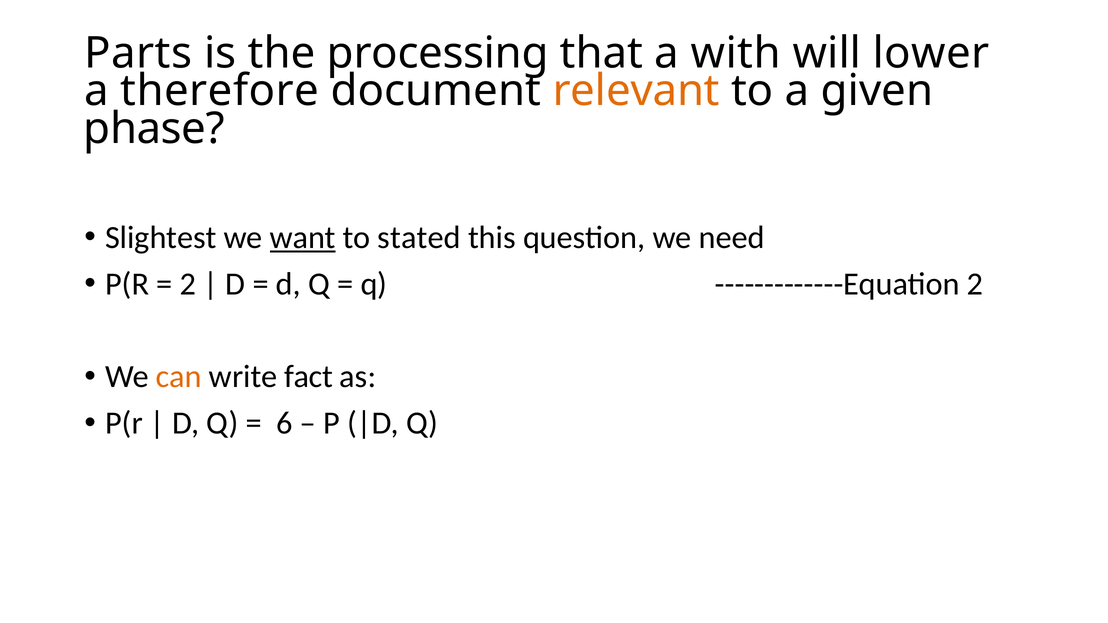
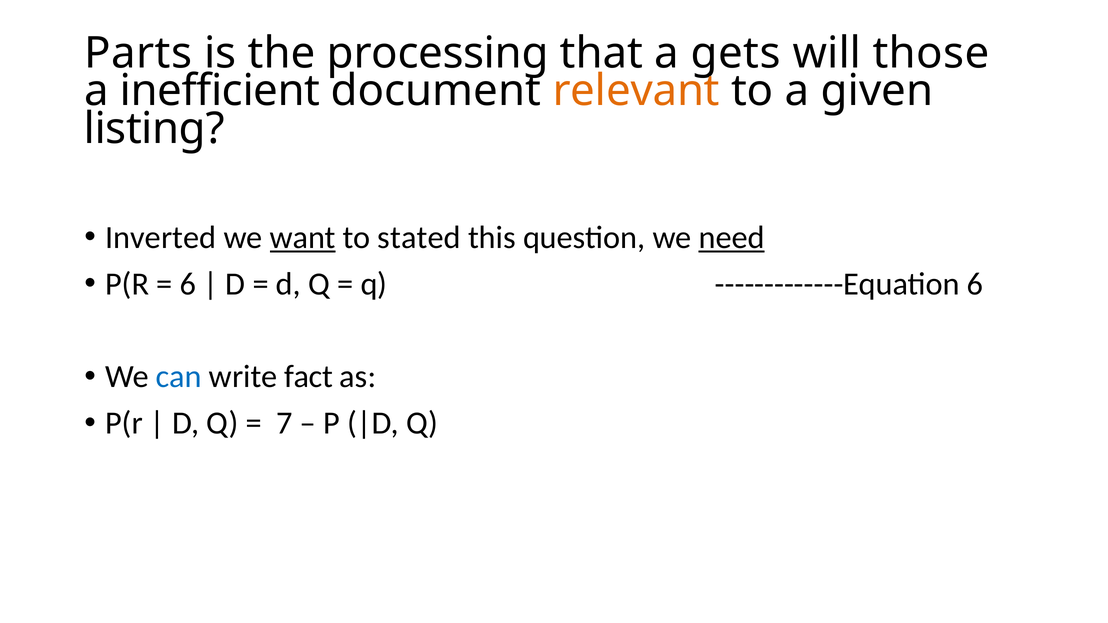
with: with -> gets (736, 53)
lower: lower -> those (931, 53)
therefore: therefore -> inefficient (220, 91)
phase: phase -> listing (154, 129)
Slightest: Slightest -> Inverted (161, 238)
need underline: none -> present (732, 238)
2: 2 -> 6 (188, 284)
-------------Equation 2: 2 -> 6 (975, 284)
can colour: orange -> blue (179, 377)
6: 6 -> 7 (284, 423)
